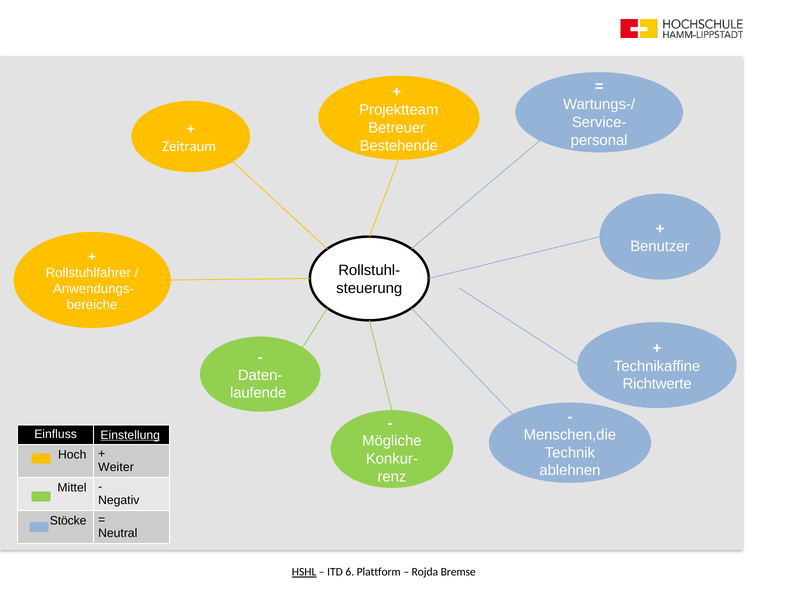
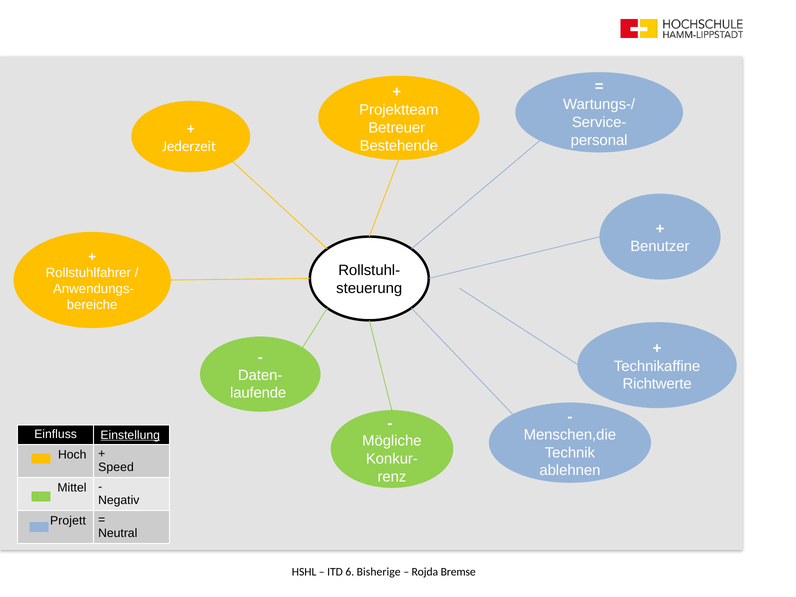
Zeitraum: Zeitraum -> Jederzeit (189, 147)
Weiter: Weiter -> Speed (116, 467)
Stöcke: Stöcke -> Projett (68, 521)
HSHL underline: present -> none (304, 572)
Plattform: Plattform -> Bisherige (379, 572)
